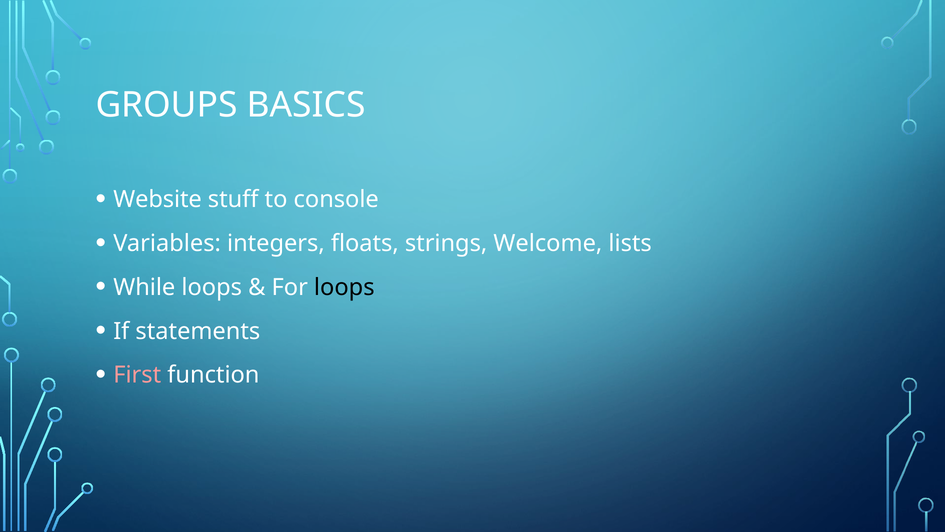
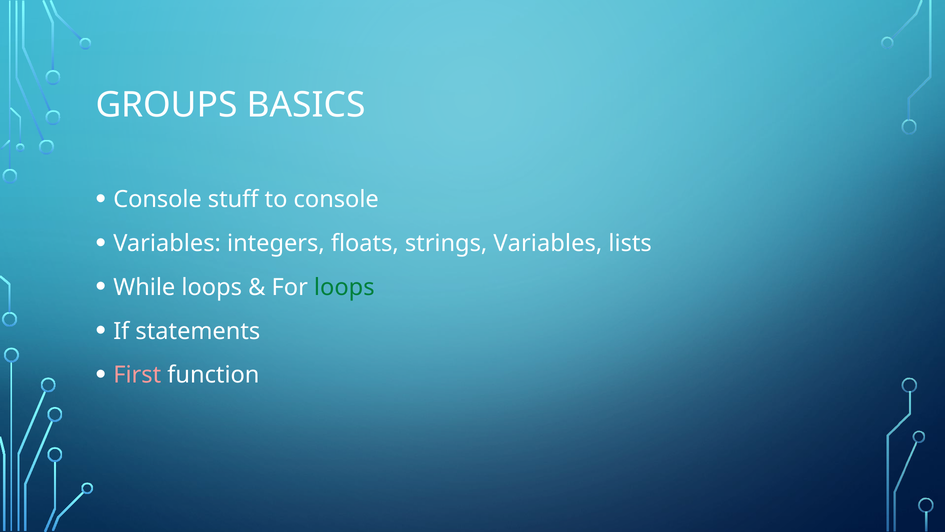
Website: Website -> Console (158, 199)
strings Welcome: Welcome -> Variables (548, 243)
loops colour: black -> green (344, 287)
